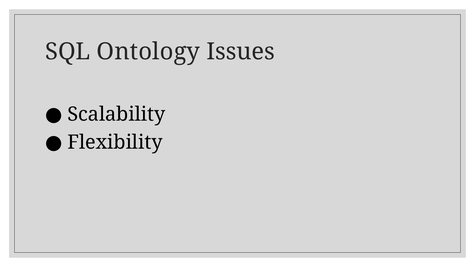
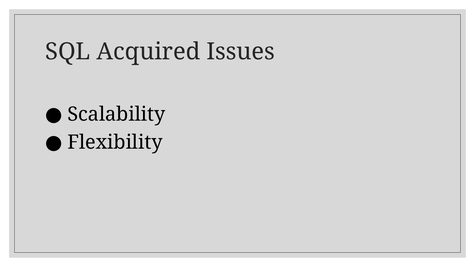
Ontology: Ontology -> Acquired (148, 52)
